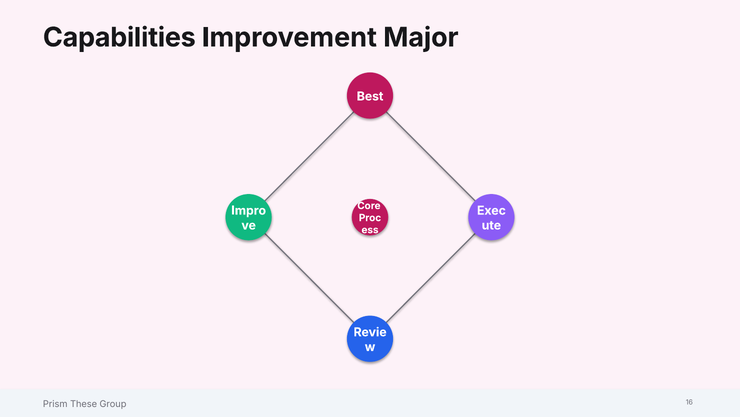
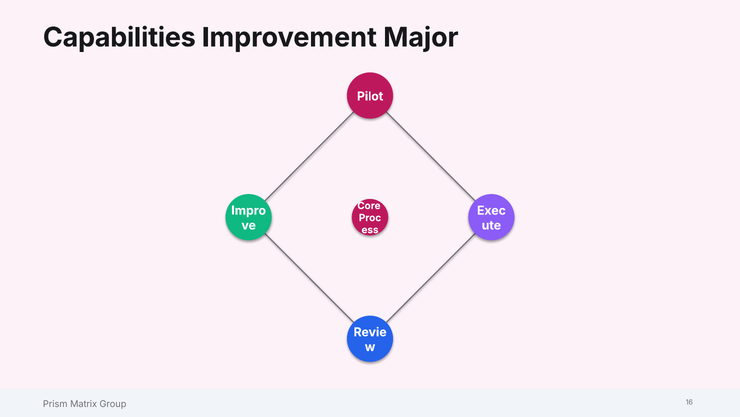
Best: Best -> Pilot (370, 96)
These: These -> Matrix (84, 403)
